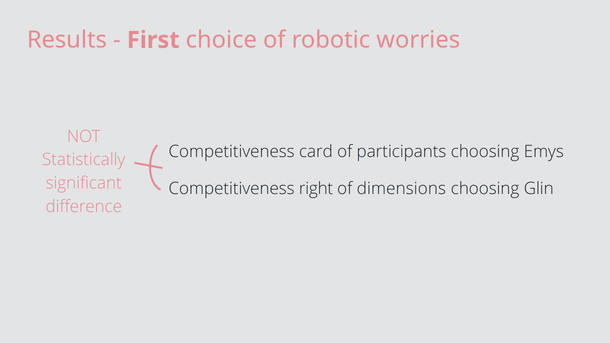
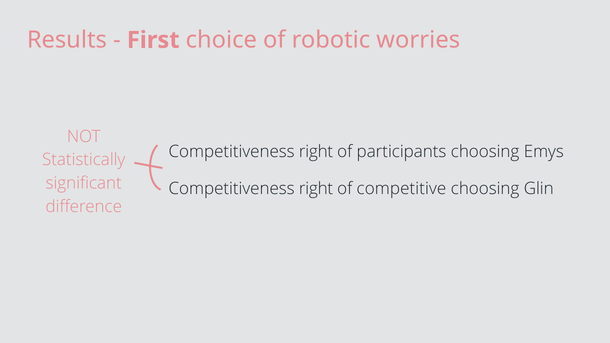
card: card -> right (316, 152)
dimensions: dimensions -> competitive (401, 189)
